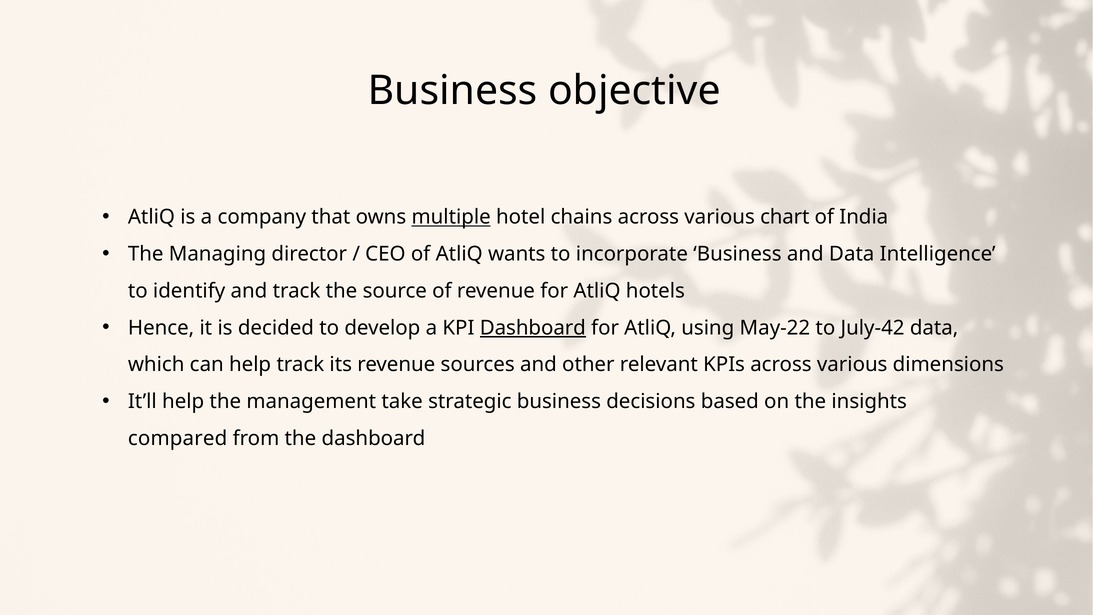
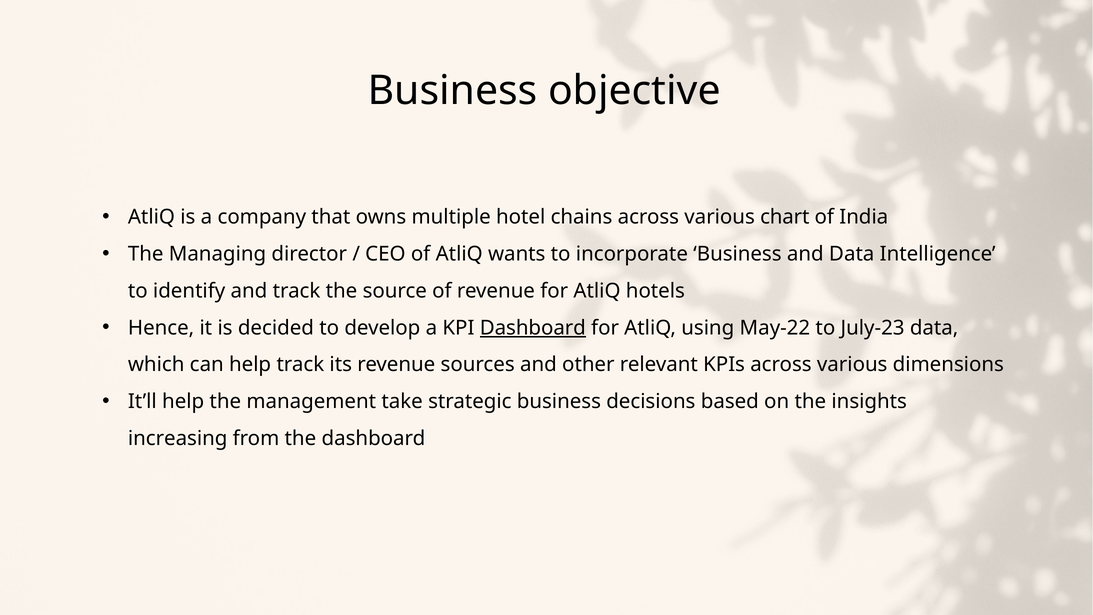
multiple underline: present -> none (451, 217)
July-42: July-42 -> July-23 (873, 328)
compared: compared -> increasing (178, 438)
